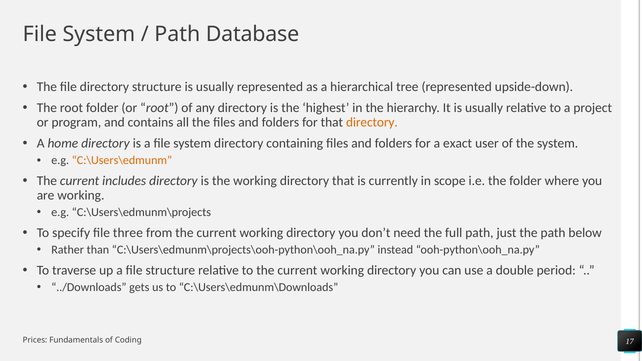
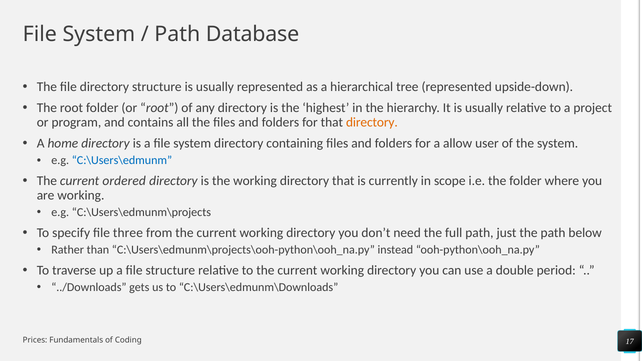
exact: exact -> allow (458, 143)
C:\Users\edmunm colour: orange -> blue (122, 161)
includes: includes -> ordered (124, 181)
